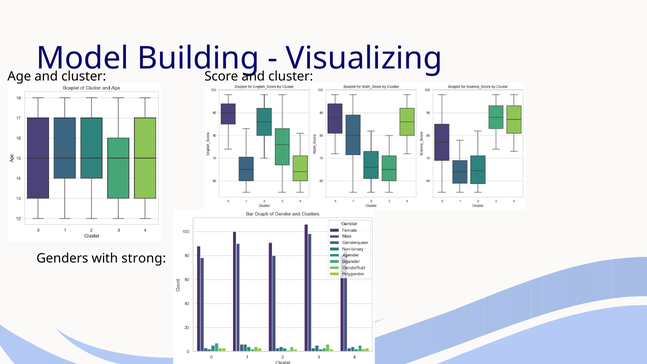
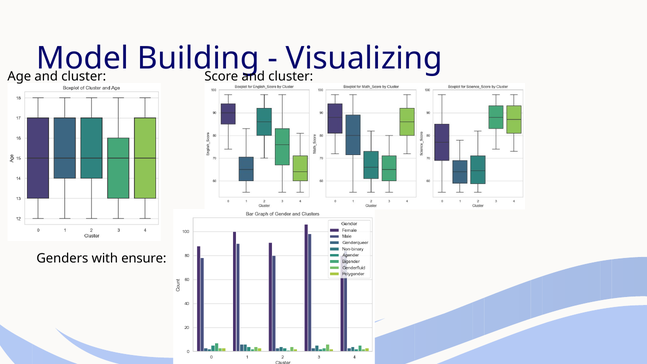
strong: strong -> ensure (144, 259)
